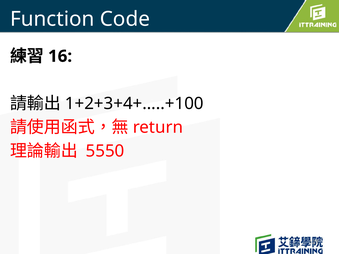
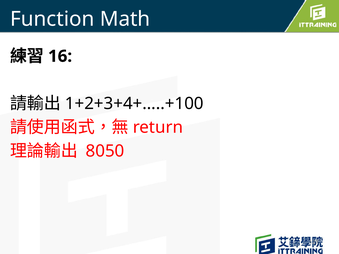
Code: Code -> Math (125, 19)
5550: 5550 -> 8050 (105, 151)
